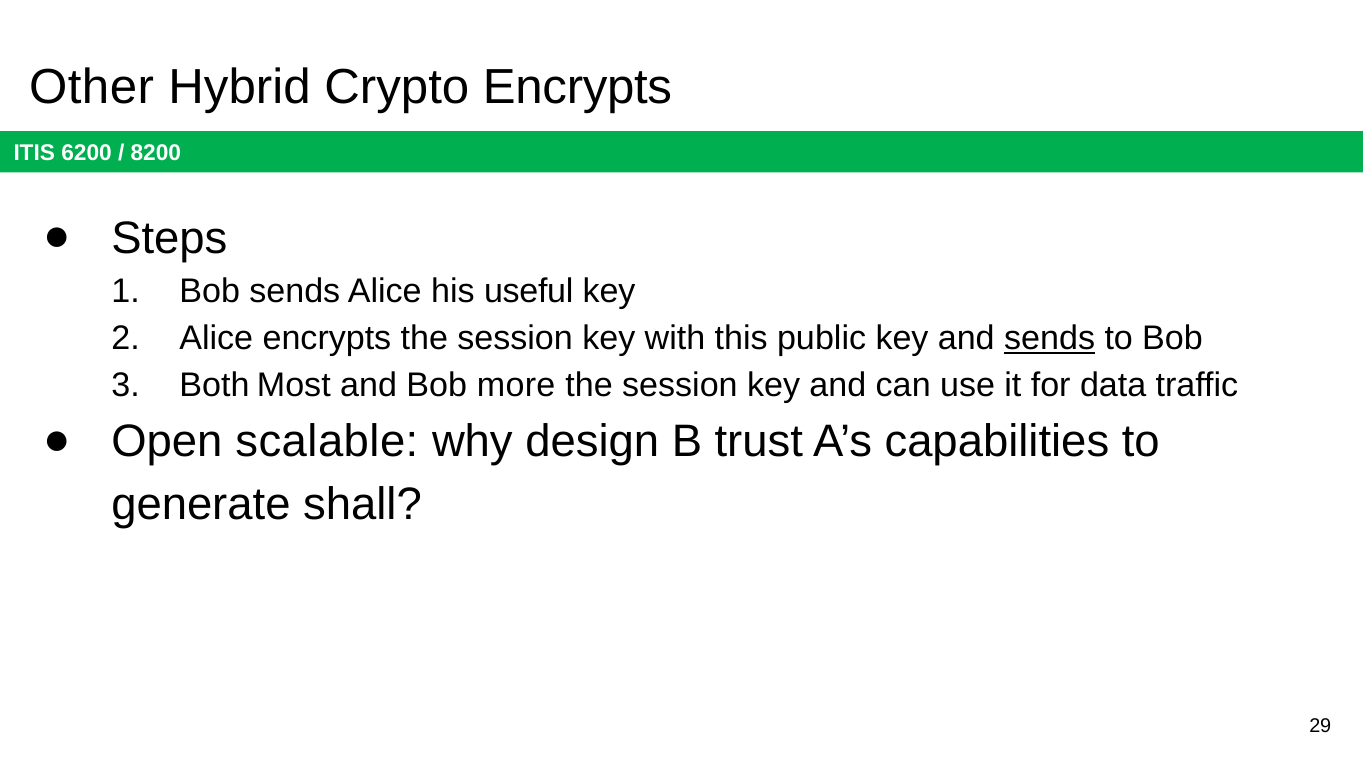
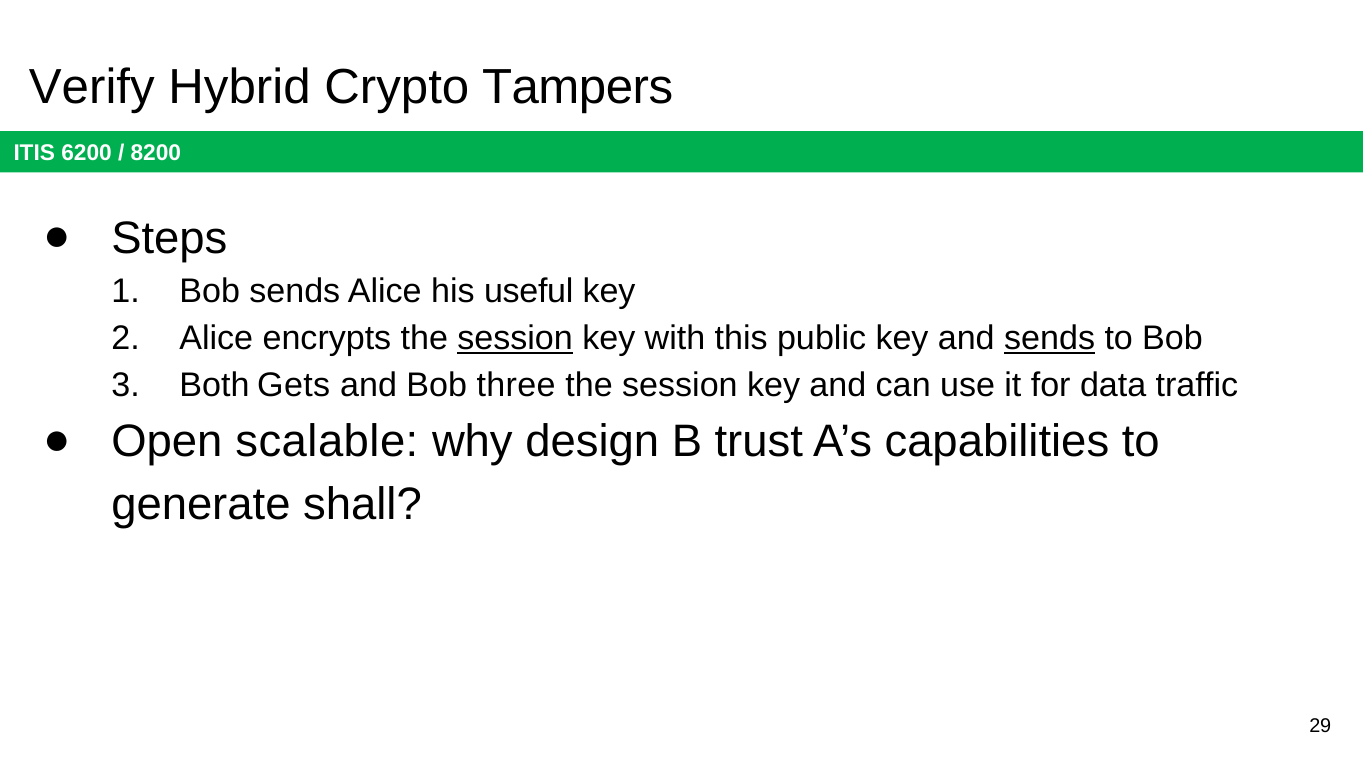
Other: Other -> Verify (92, 87)
Crypto Encrypts: Encrypts -> Tampers (578, 87)
session underline: none -> present (515, 338)
Most: Most -> Gets (294, 385)
more: more -> three (516, 385)
